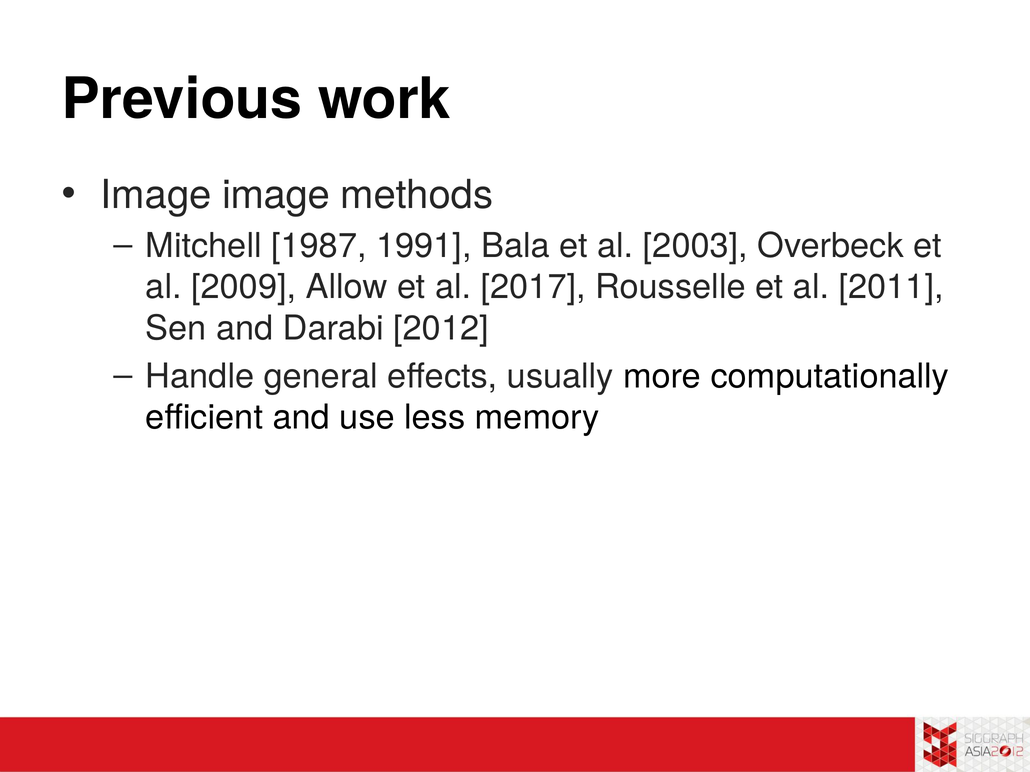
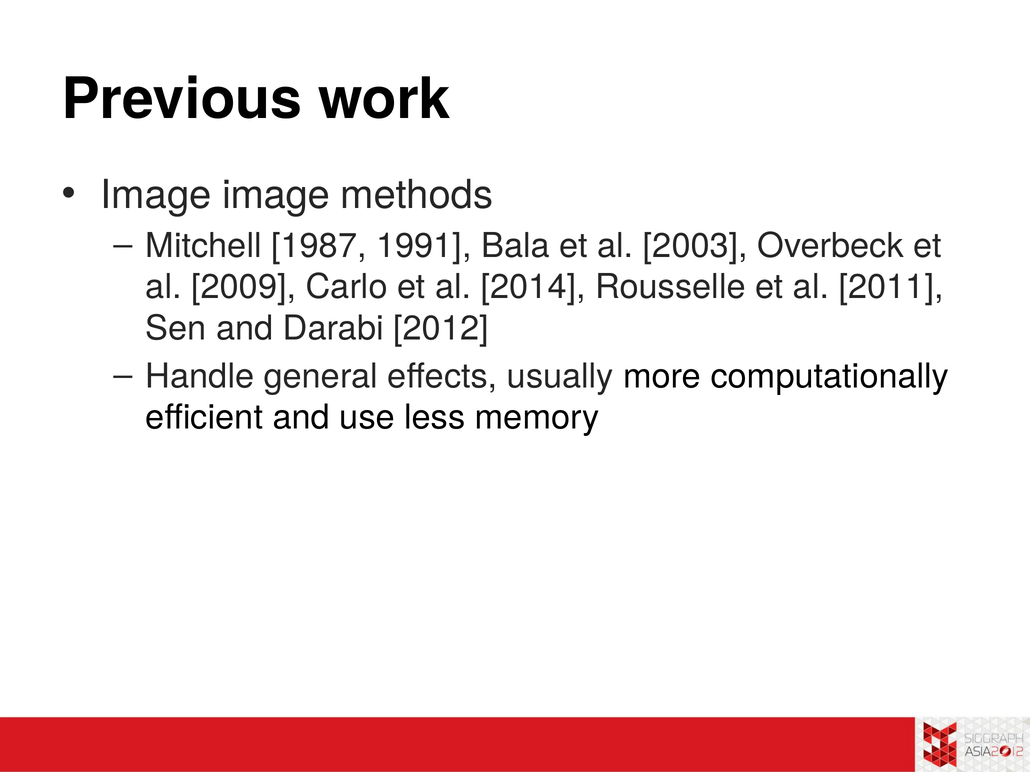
Allow: Allow -> Carlo (347, 287)
2017: 2017 -> 2014 (533, 287)
